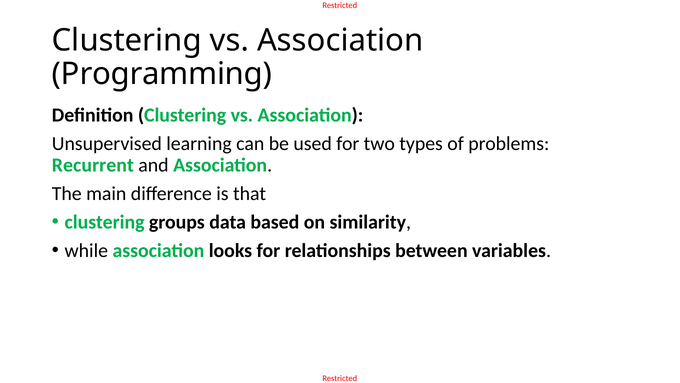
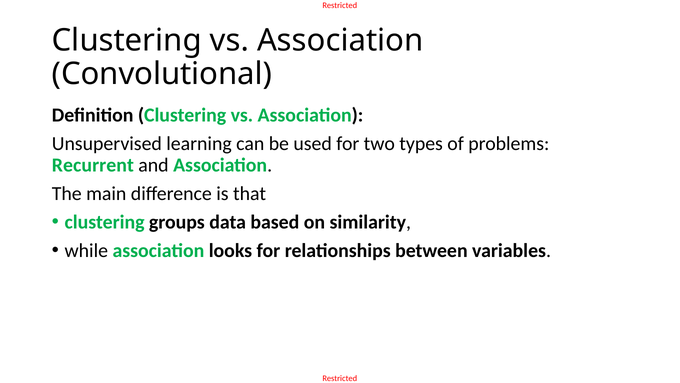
Programming: Programming -> Convolutional (162, 74)
